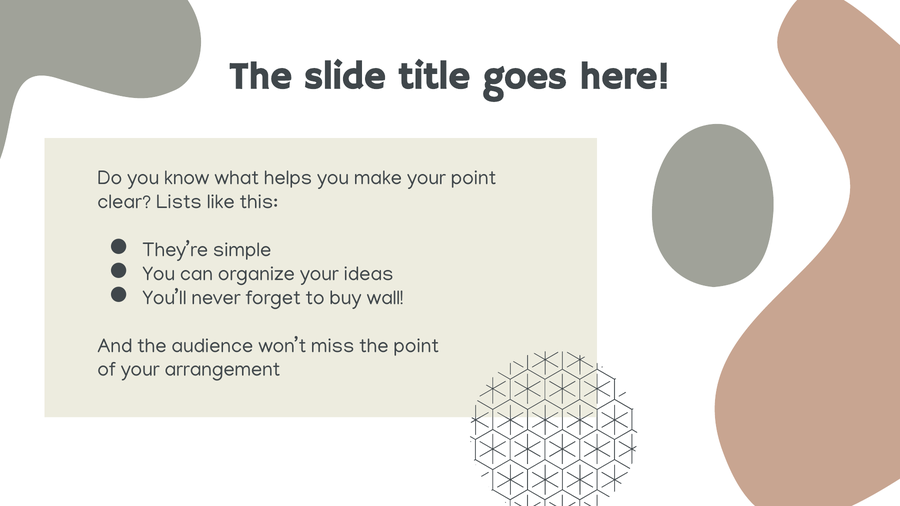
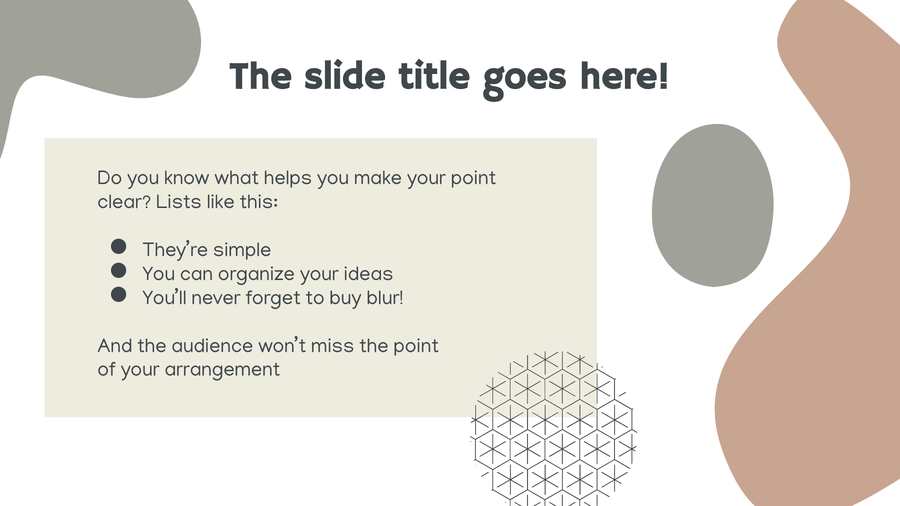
wall: wall -> blur (385, 298)
